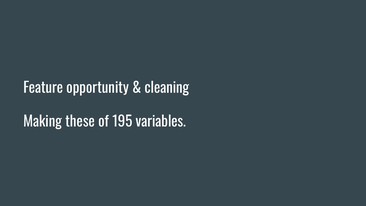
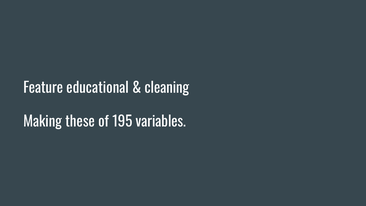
opportunity: opportunity -> educational (98, 88)
